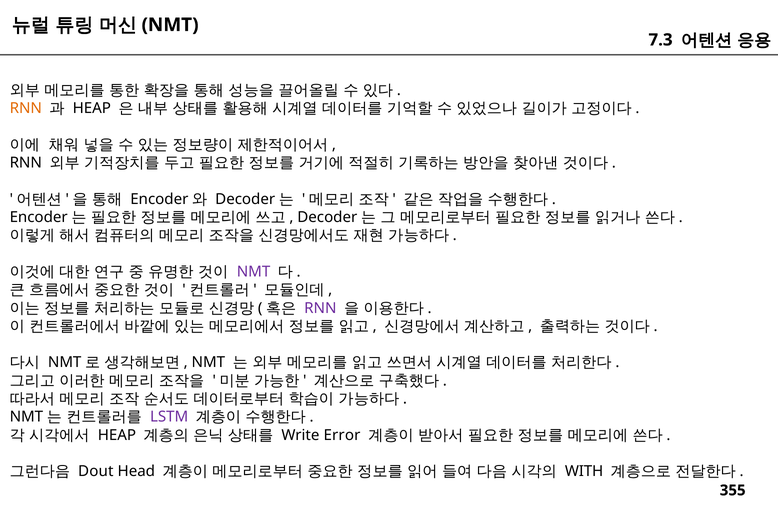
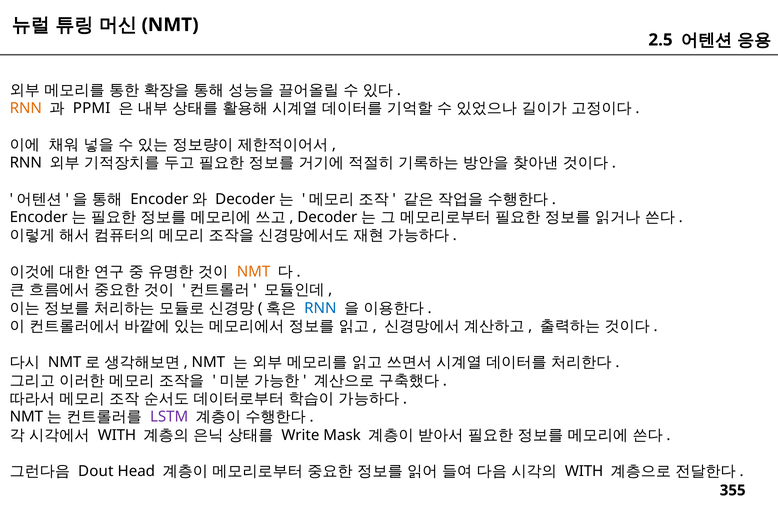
7.3: 7.3 -> 2.5 (661, 40)
HEAP: HEAP -> PPMI (92, 108)
NMT colour: purple -> orange (254, 272)
RNN colour: purple -> blue (320, 308)
HEAP: HEAP -> WITH (117, 435)
Error: Error -> Mask (342, 435)
